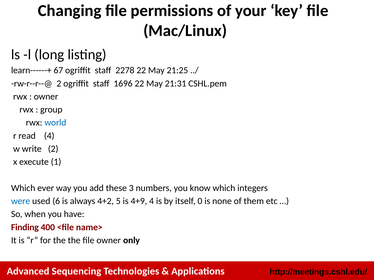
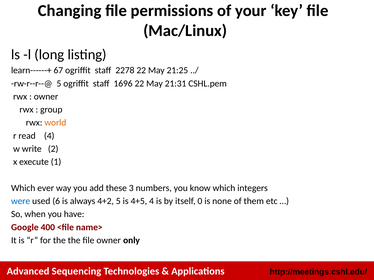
rw-r--r--@ 2: 2 -> 5 (59, 84)
world colour: blue -> orange (55, 123)
4+9: 4+9 -> 4+5 (139, 201)
Finding: Finding -> Google (25, 228)
